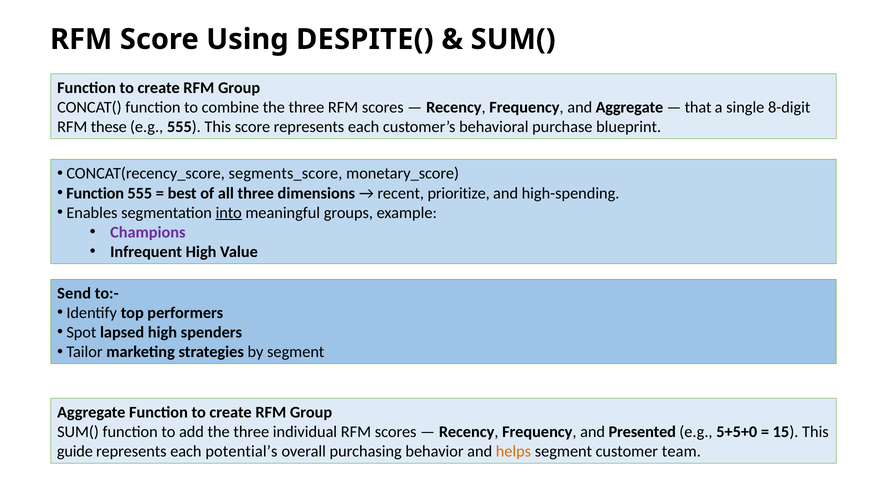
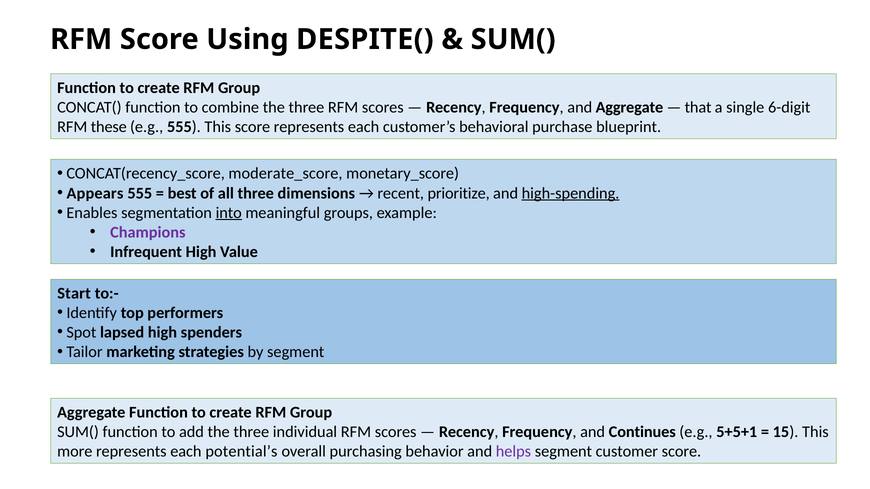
8-digit: 8-digit -> 6-digit (789, 108)
segments_score: segments_score -> moderate_score (286, 174)
Function: Function -> Appears (95, 193)
high-spending underline: none -> present (571, 193)
Send: Send -> Start (74, 294)
Presented: Presented -> Continues (642, 432)
5+5+0: 5+5+0 -> 5+5+1 (737, 432)
guide: guide -> more (75, 452)
helps colour: orange -> purple (513, 452)
customer team: team -> score (681, 452)
